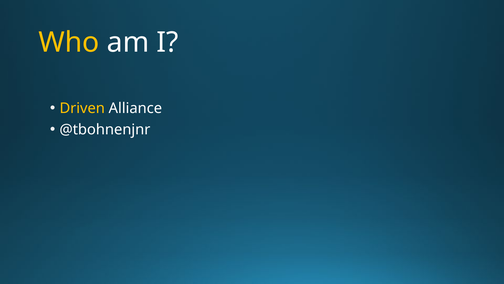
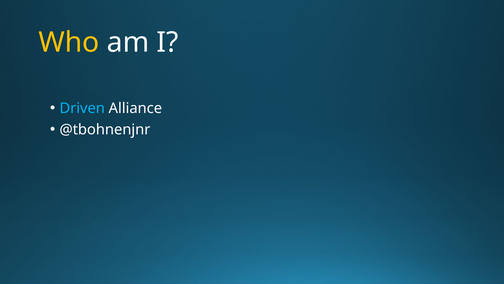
Driven colour: yellow -> light blue (82, 108)
